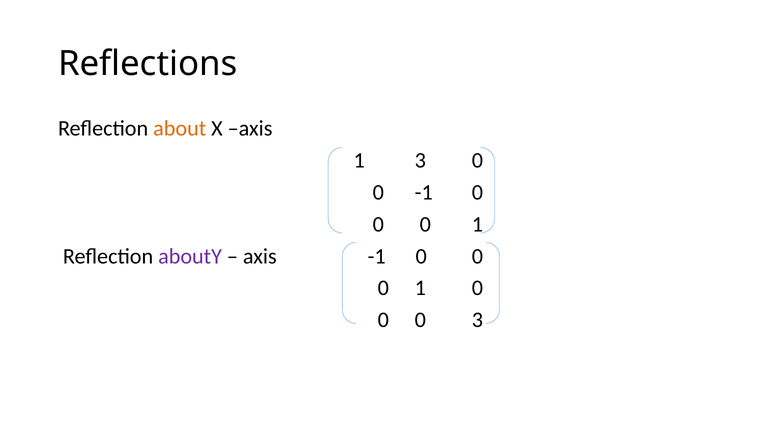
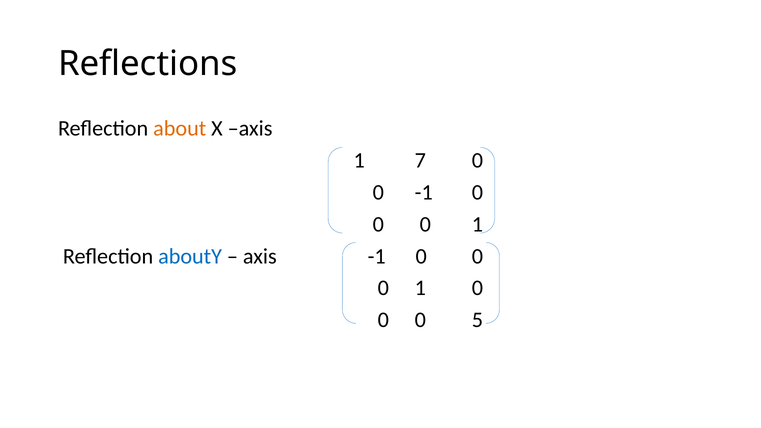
1 3: 3 -> 7 (420, 161)
aboutY colour: purple -> blue (190, 256)
0 3: 3 -> 5 (477, 320)
